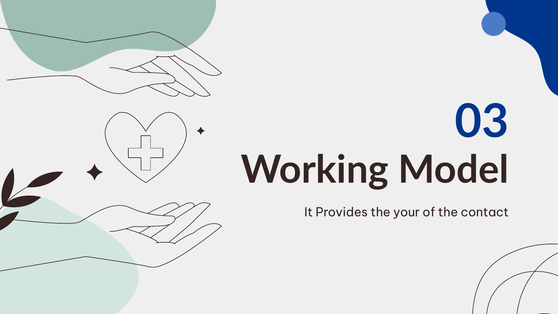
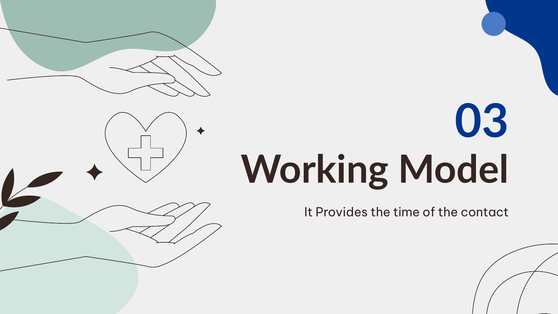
your: your -> time (406, 212)
